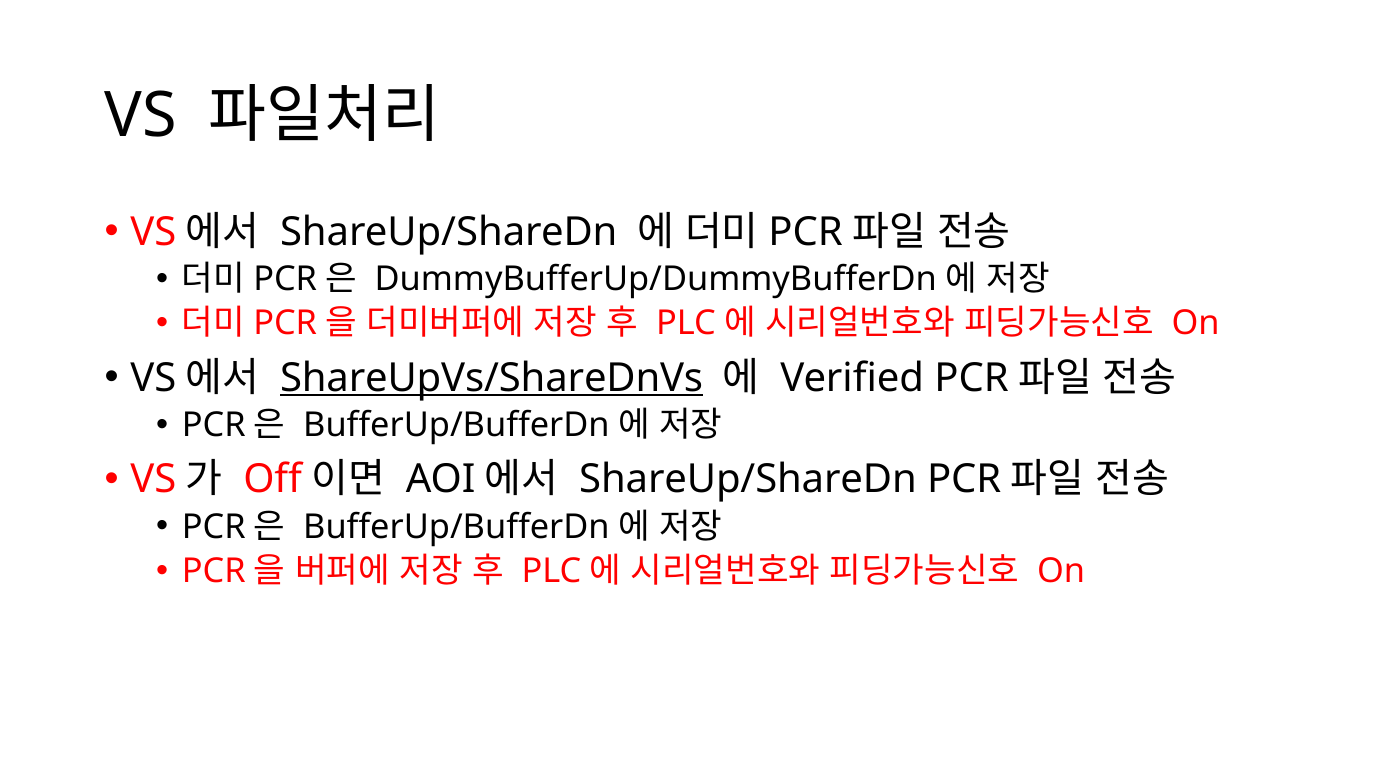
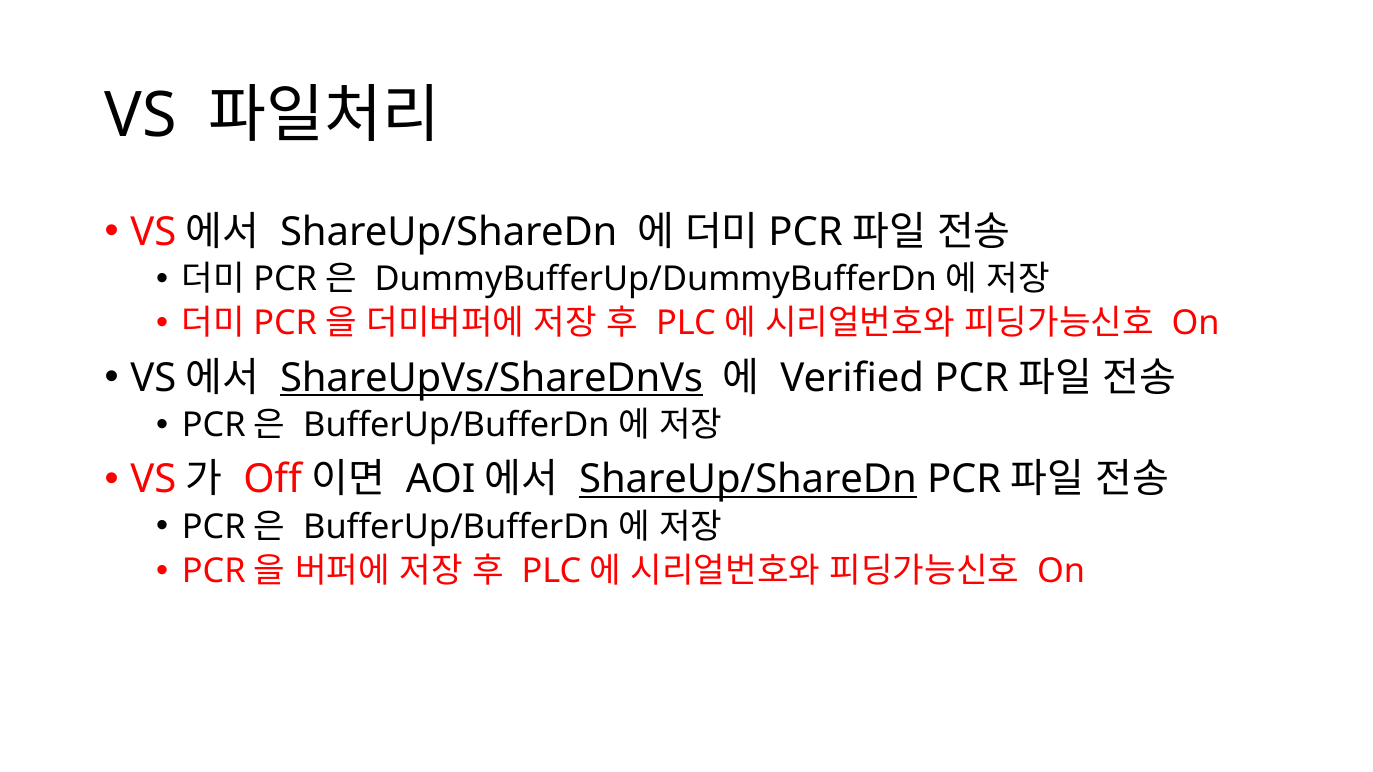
ShareUp/ShareDn underline: none -> present (748, 480)
